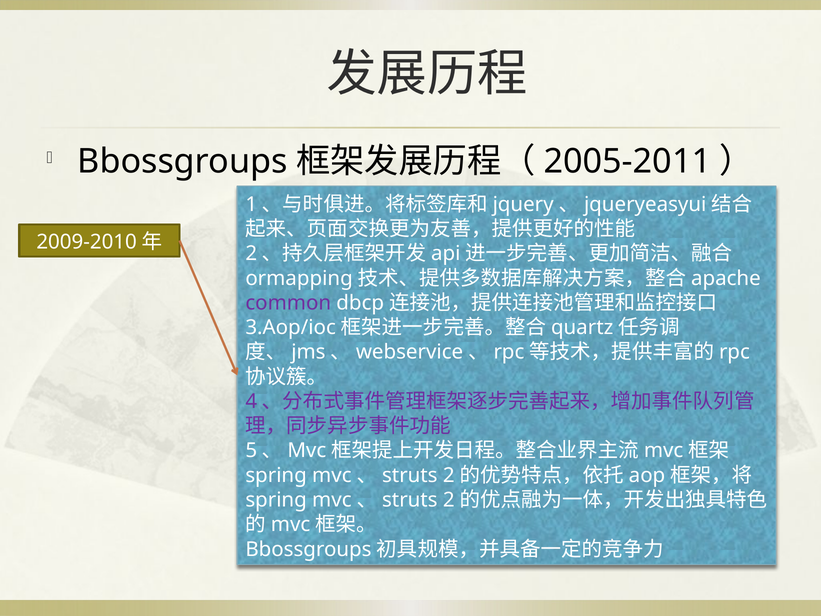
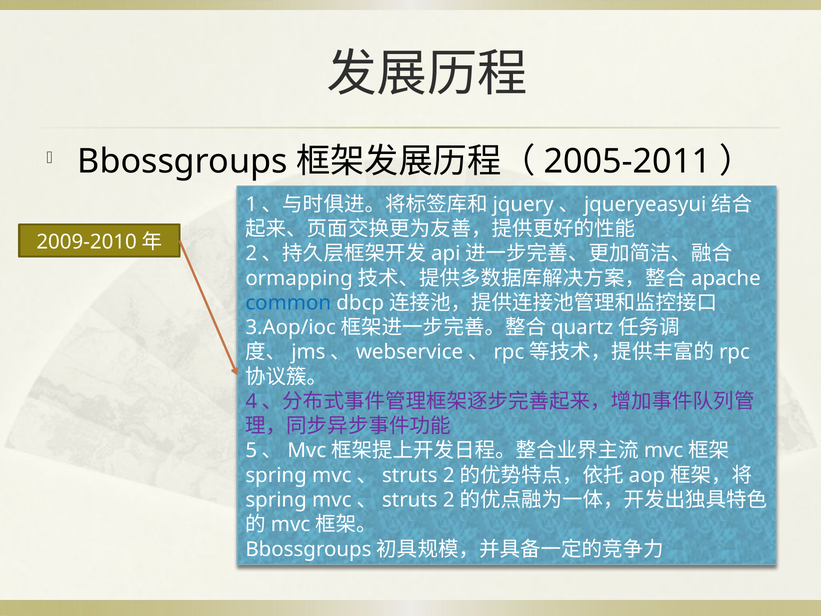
common colour: purple -> blue (288, 303)
